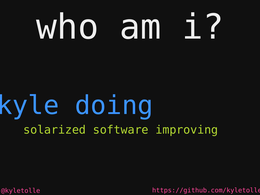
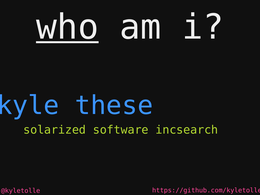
who underline: none -> present (67, 27)
doing: doing -> these (114, 105)
improving: improving -> incsearch (187, 130)
